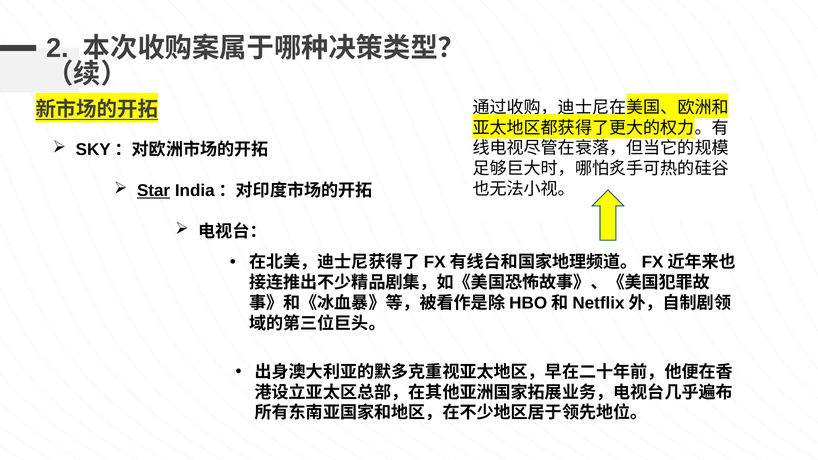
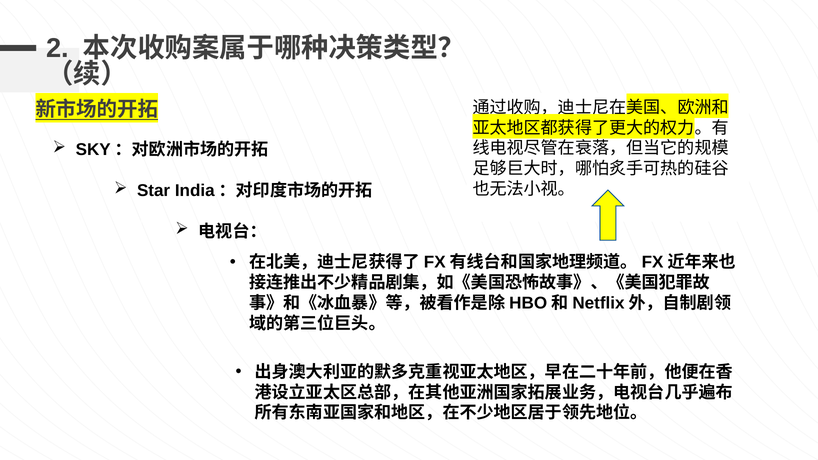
Star underline: present -> none (154, 191)
